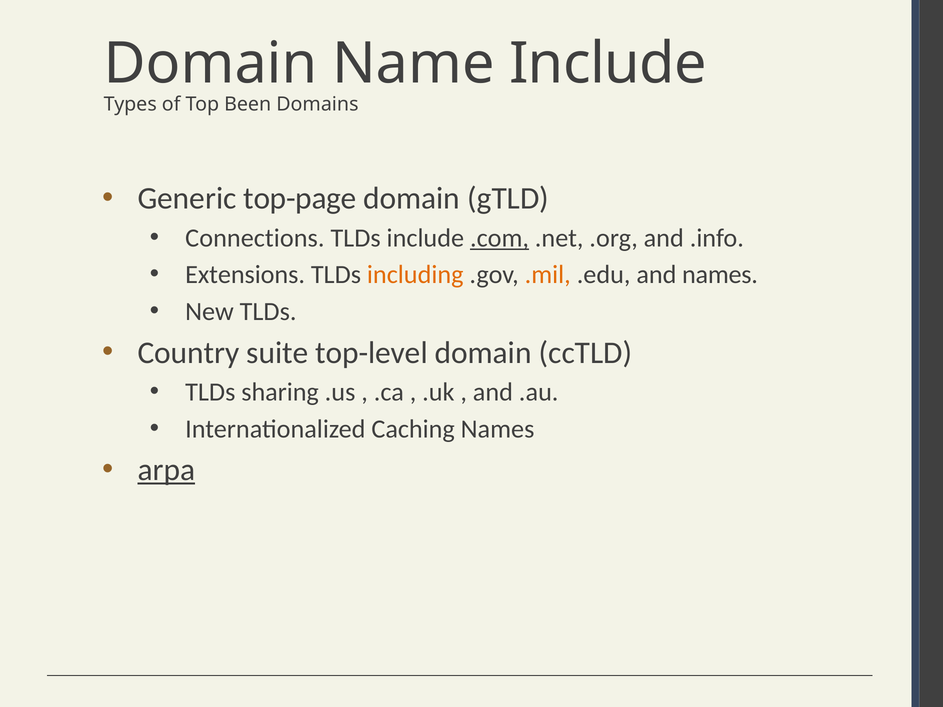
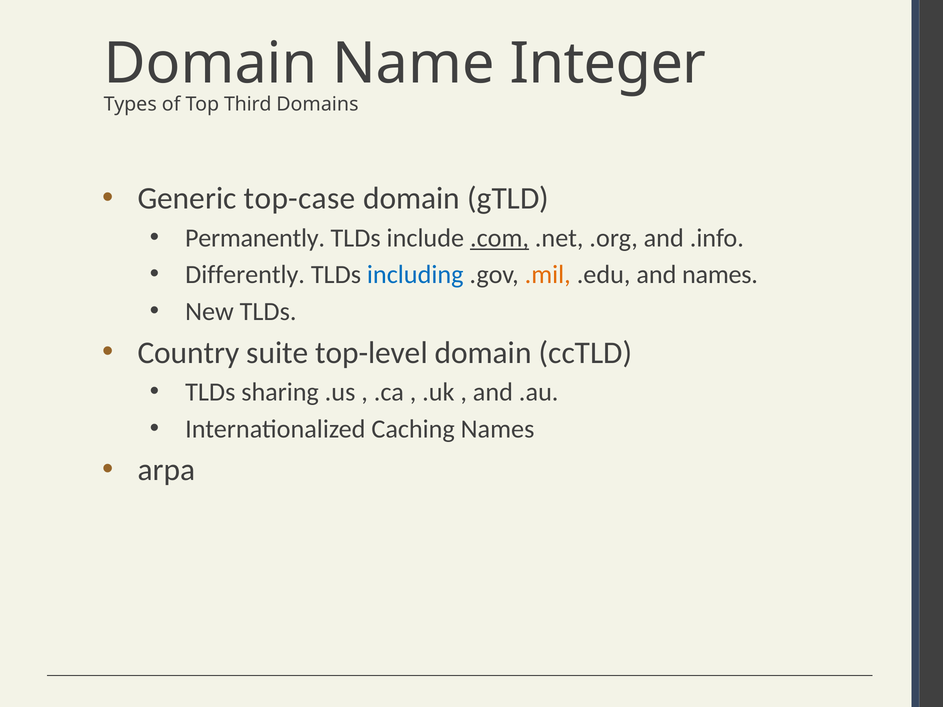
Name Include: Include -> Integer (608, 64)
Been: Been -> Third (248, 104)
top-page: top-page -> top-case (300, 199)
Connections: Connections -> Permanently (255, 238)
Extensions: Extensions -> Differently (245, 275)
including colour: orange -> blue (415, 275)
arpa underline: present -> none (166, 470)
